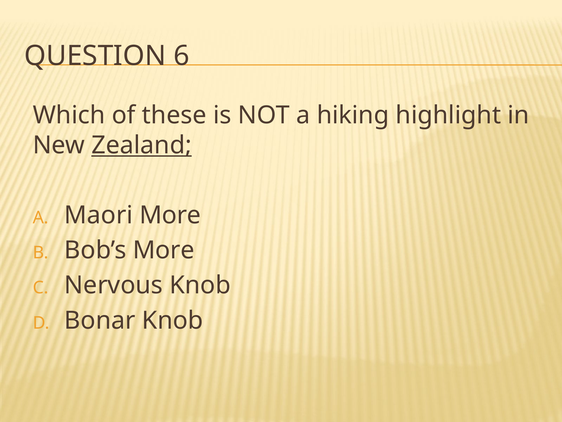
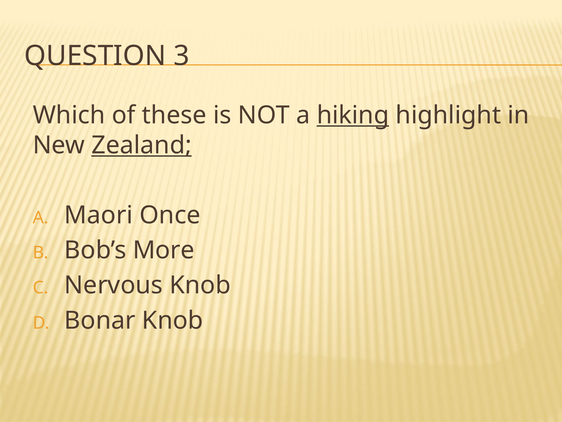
6: 6 -> 3 (181, 56)
hiking underline: none -> present (353, 115)
Maori More: More -> Once (170, 215)
